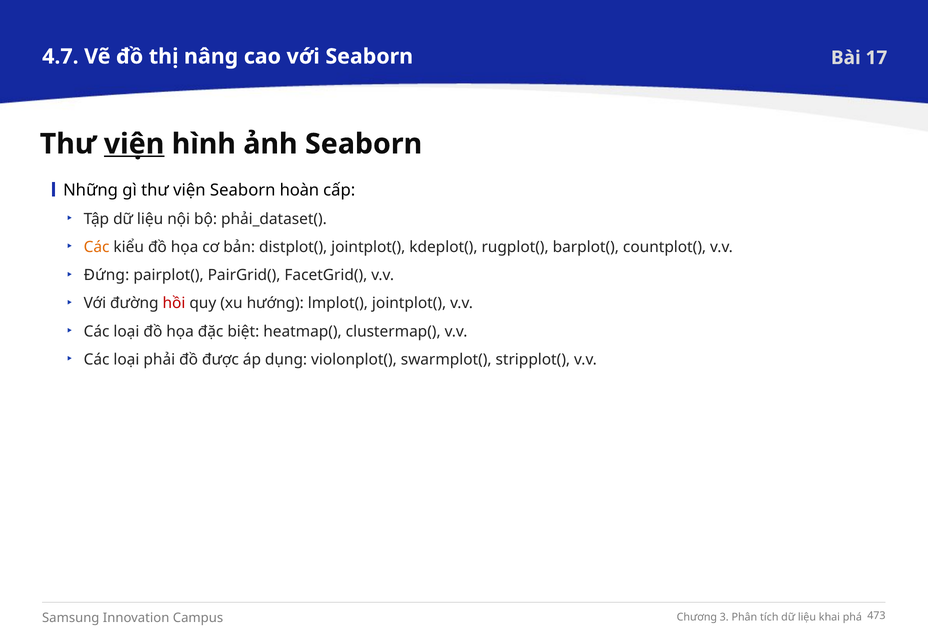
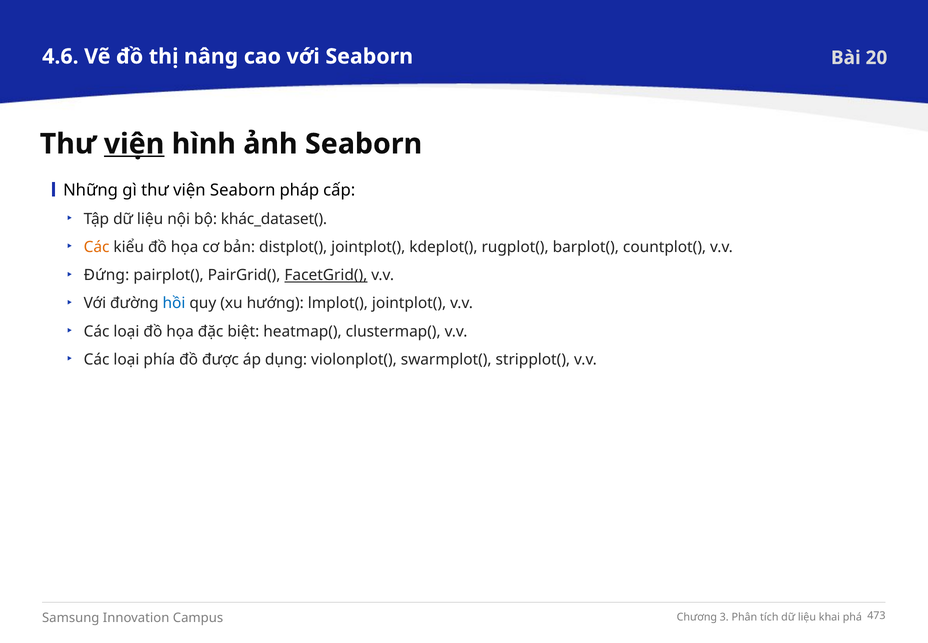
4.7: 4.7 -> 4.6 (60, 56)
17: 17 -> 20 (876, 58)
hoàn: hoàn -> pháp (299, 190)
phải_dataset(: phải_dataset( -> khác_dataset( (274, 219)
FacetGrid( underline: none -> present (326, 275)
hồi colour: red -> blue (174, 303)
phải: phải -> phía (159, 359)
